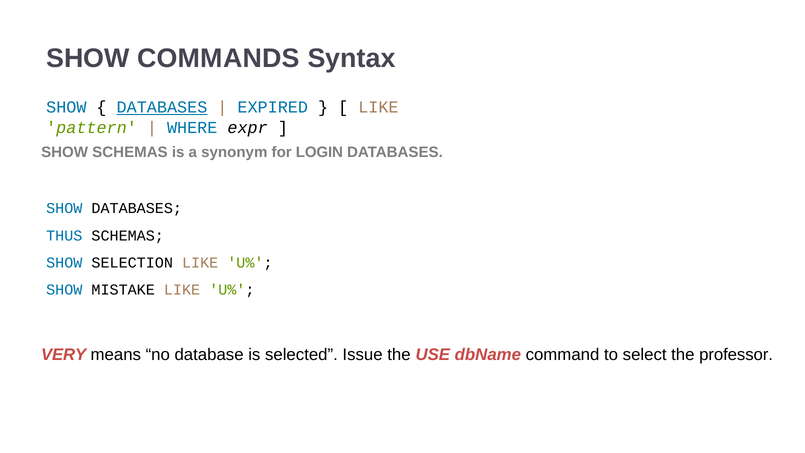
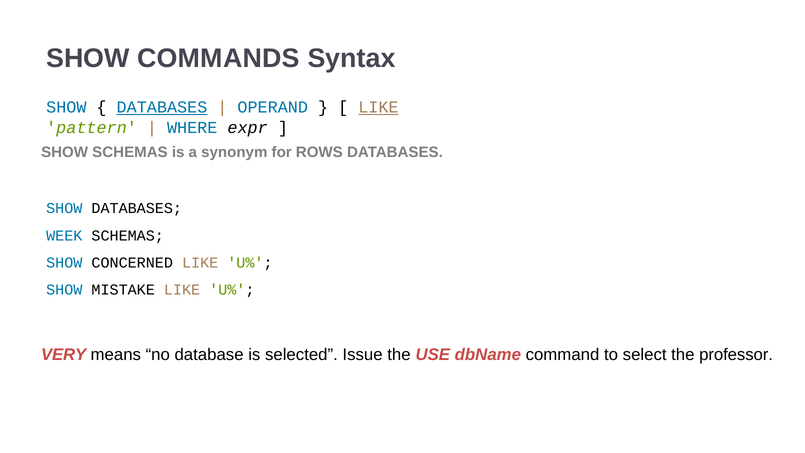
EXPIRED: EXPIRED -> OPERAND (273, 107)
LIKE underline: none -> present (378, 107)
LOGIN: LOGIN -> ROWS (319, 152)
THUS: THUS -> WEEK (64, 235)
SELECTION: SELECTION -> CONCERNED (132, 263)
